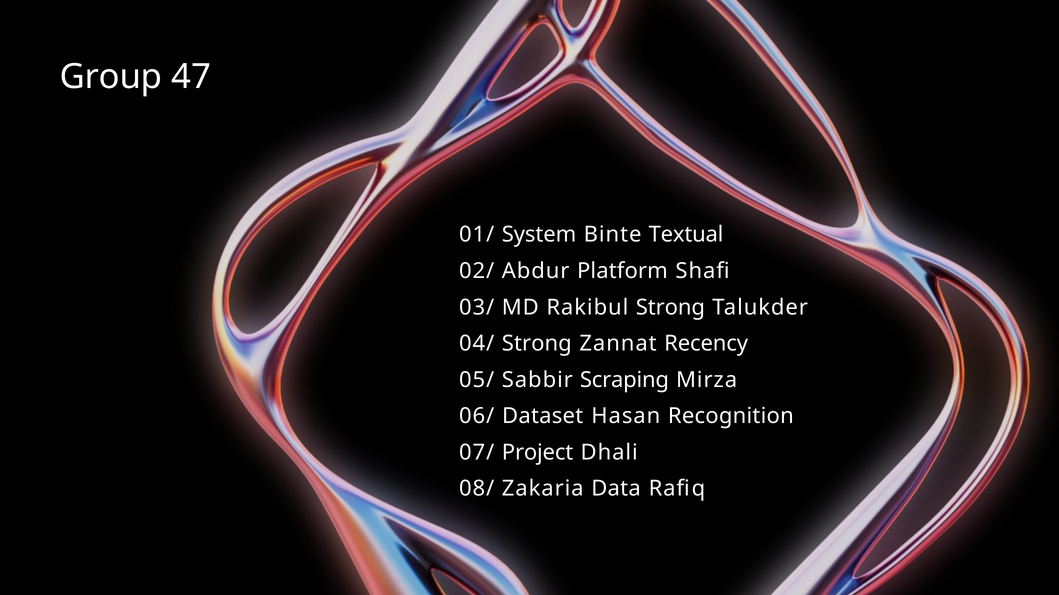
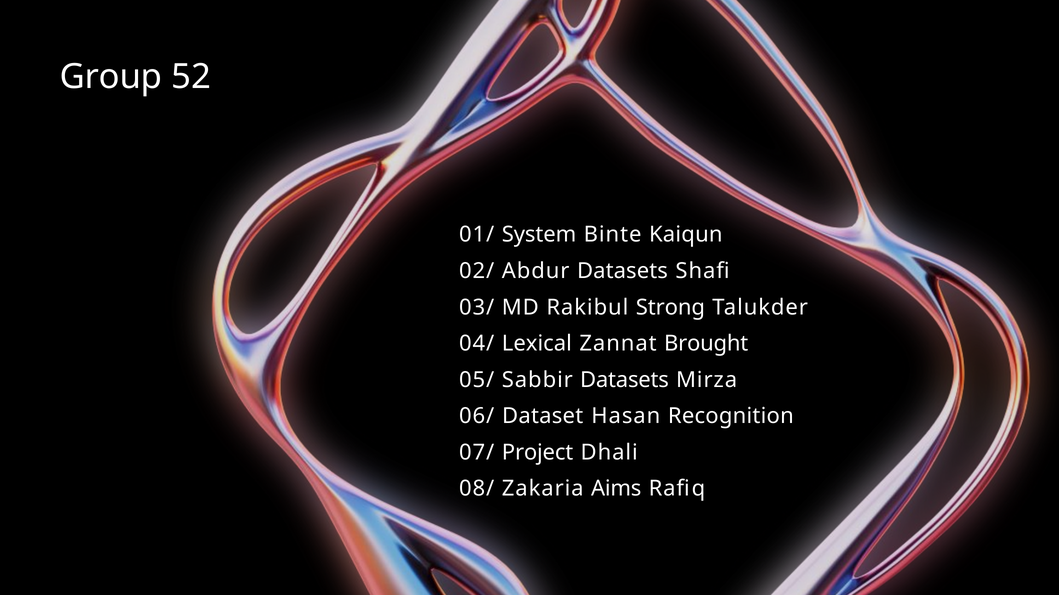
47: 47 -> 52 (191, 77)
Textual: Textual -> Kaiqun (686, 235)
Abdur Platform: Platform -> Datasets (622, 271)
04/ Strong: Strong -> Lexical (537, 344)
Recency: Recency -> Brought (706, 344)
Sabbir Scraping: Scraping -> Datasets (624, 380)
Data: Data -> Aims (616, 489)
